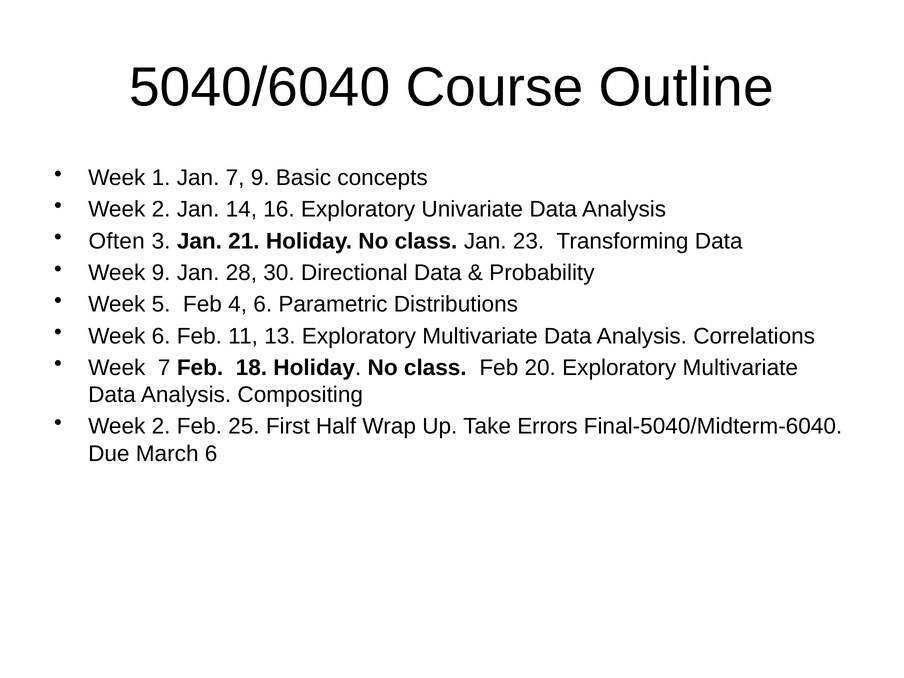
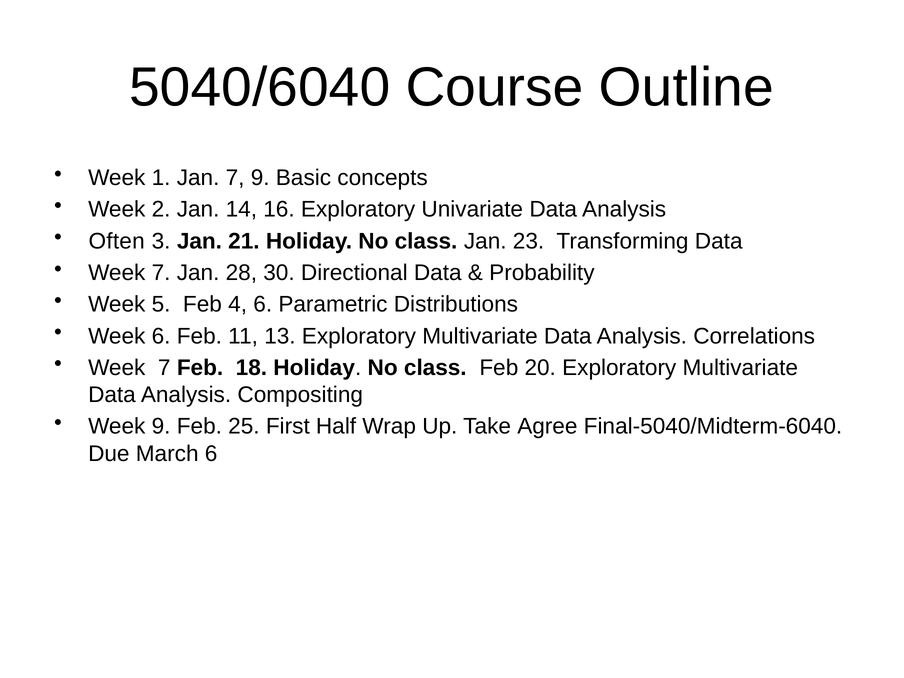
9: 9 -> 7 (161, 273)
2: 2 -> 9 (161, 426)
Errors: Errors -> Agree (547, 426)
